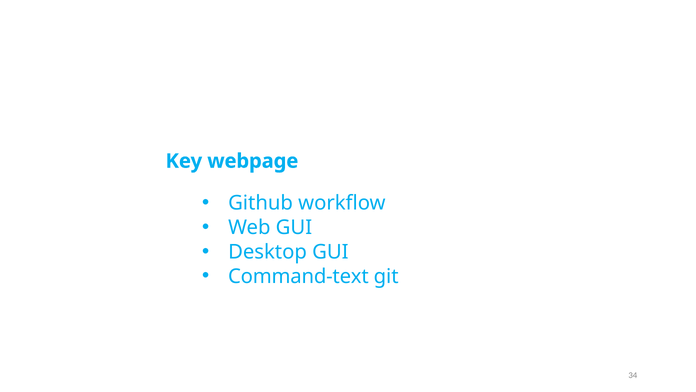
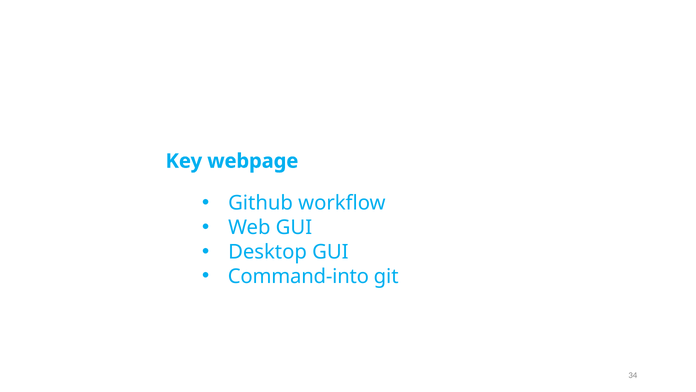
Command-text: Command-text -> Command-into (298, 276)
